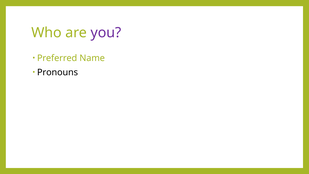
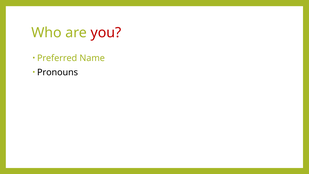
you colour: purple -> red (106, 33)
